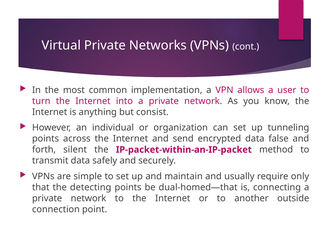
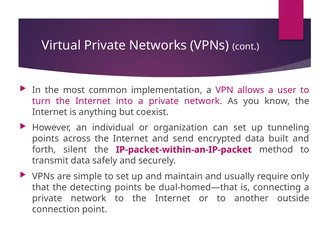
consist: consist -> coexist (152, 112)
false: false -> built (278, 139)
